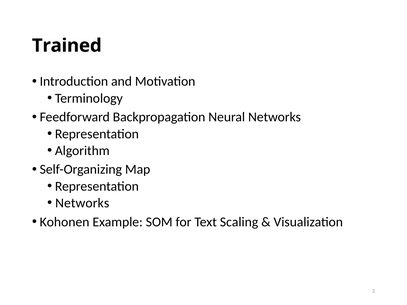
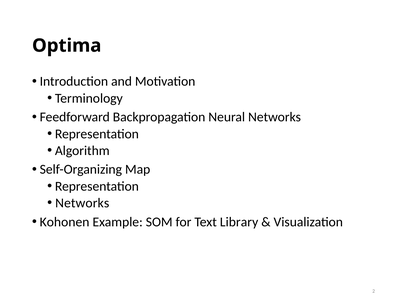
Trained: Trained -> Optima (67, 46)
Scaling: Scaling -> Library (239, 222)
